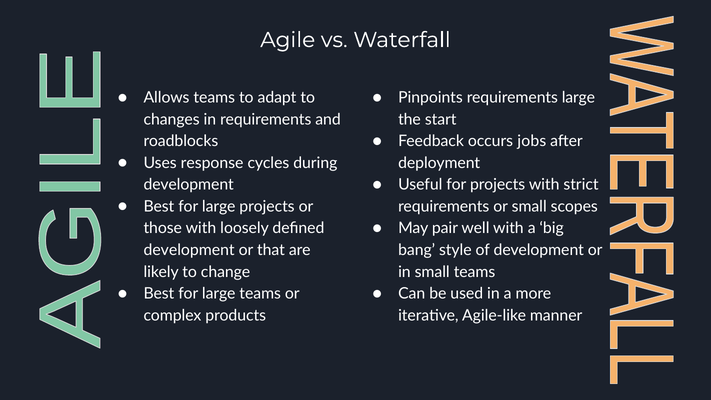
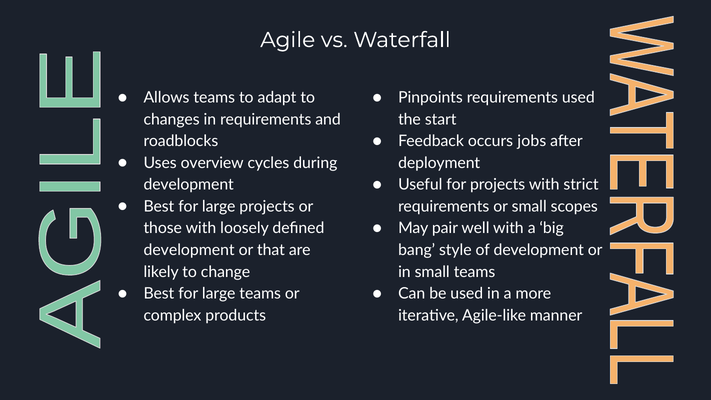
requirements large: large -> used (578, 98)
response: response -> overview (212, 163)
